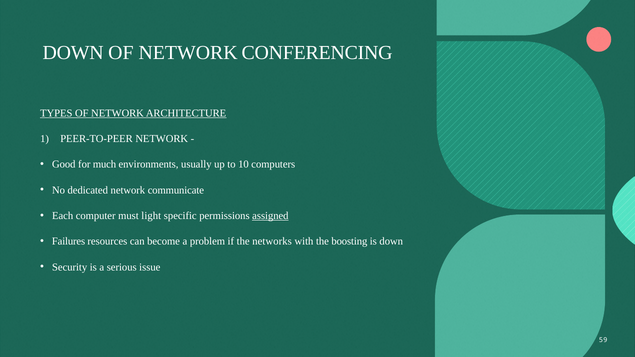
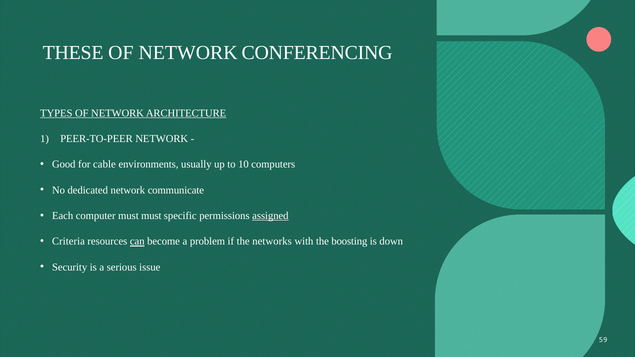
DOWN: DOWN -> THESE (73, 53)
much: much -> cable (104, 165)
must light: light -> must (151, 216)
Failures: Failures -> Criteria (68, 242)
can underline: none -> present (137, 242)
